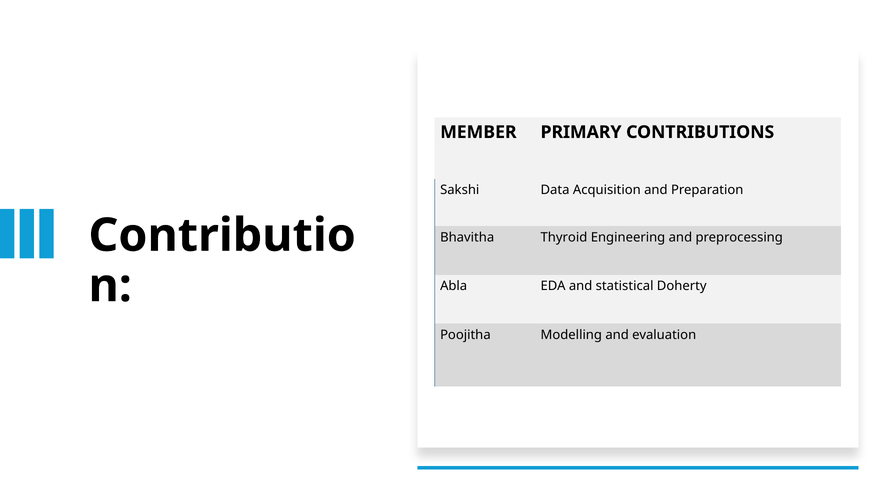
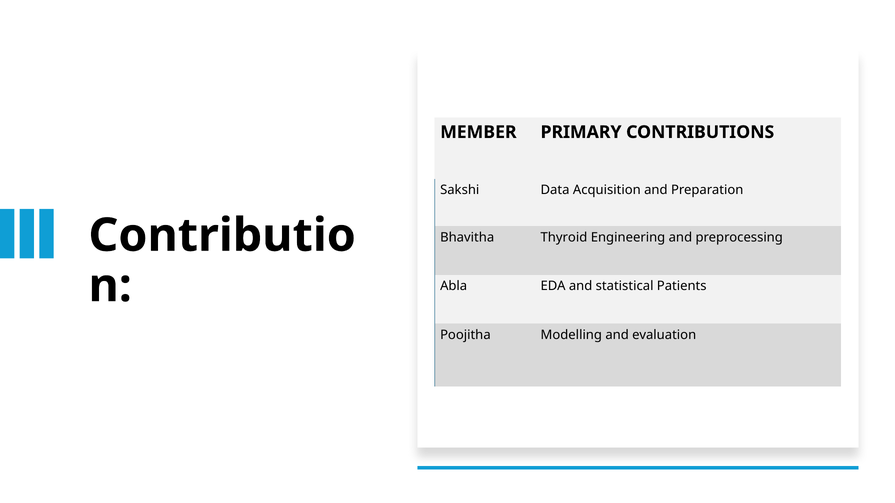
Doherty: Doherty -> Patients (682, 286)
